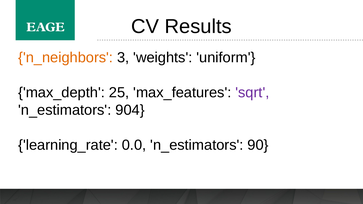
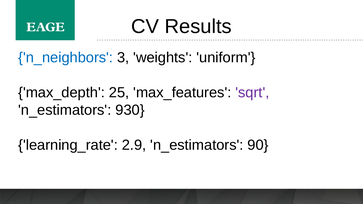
n_neighbors colour: orange -> blue (66, 58)
904: 904 -> 930 (130, 110)
0.0: 0.0 -> 2.9 (134, 145)
